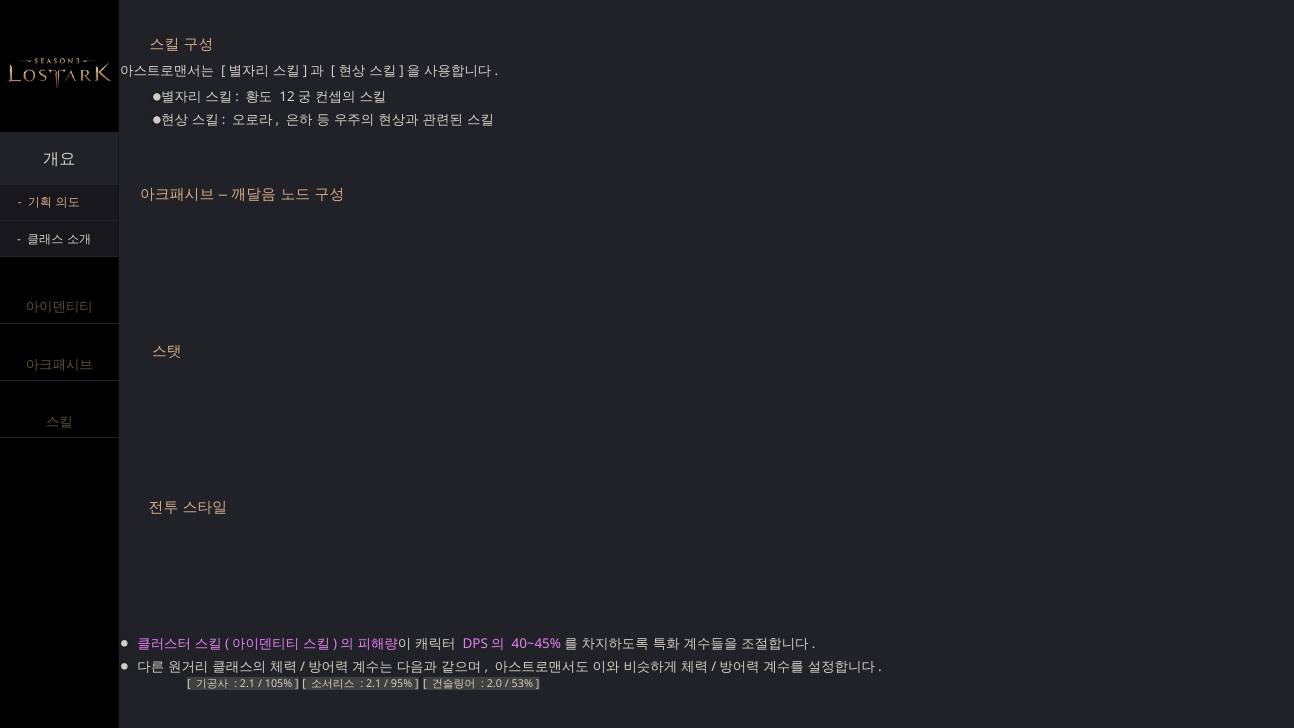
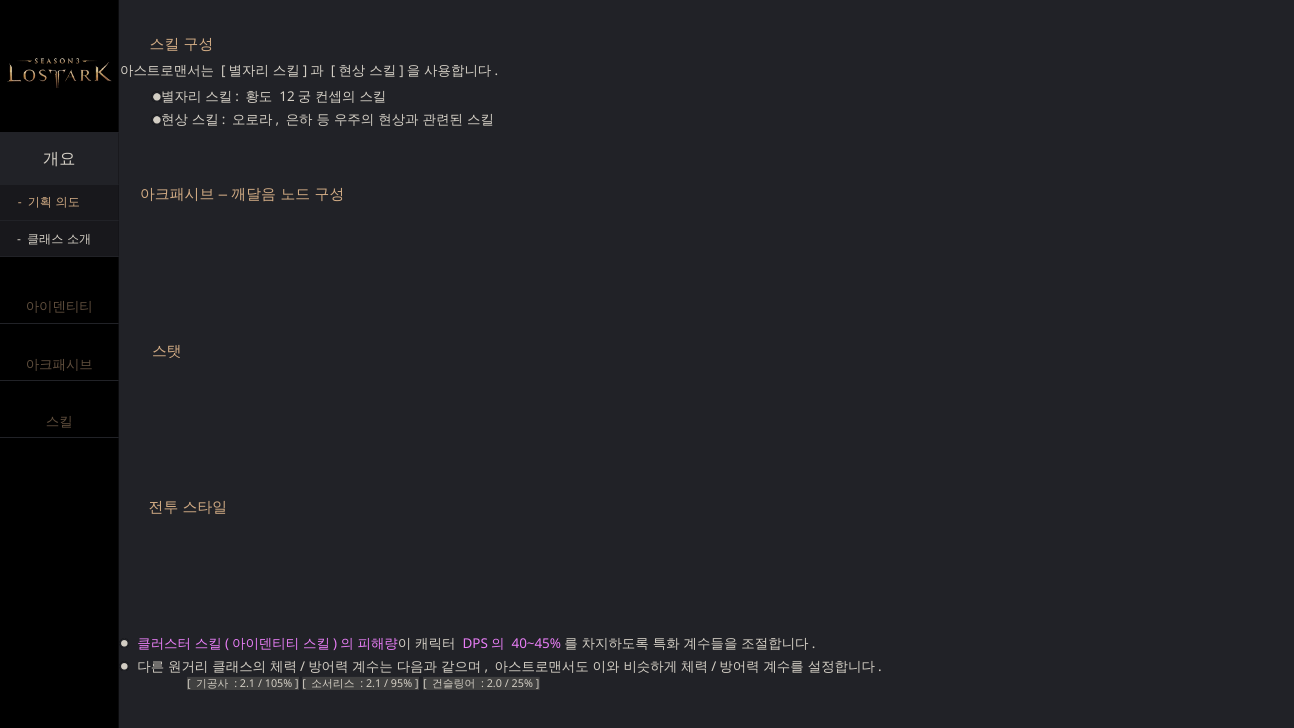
53%: 53% -> 25% (522, 684)
